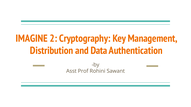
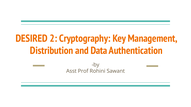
IMAGINE: IMAGINE -> DESIRED (32, 39)
